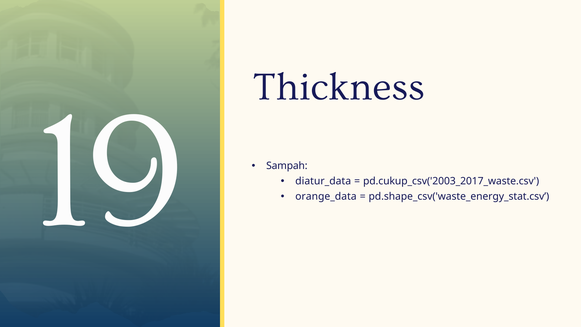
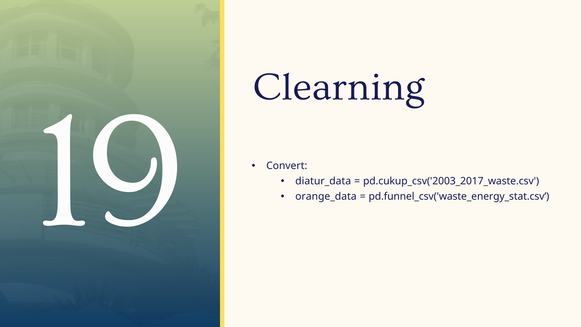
Thickness: Thickness -> Clearning (339, 87)
Sampah: Sampah -> Convert (287, 166)
pd.shape_csv('waste_energy_stat.csv: pd.shape_csv('waste_energy_stat.csv -> pd.funnel_csv('waste_energy_stat.csv (459, 196)
